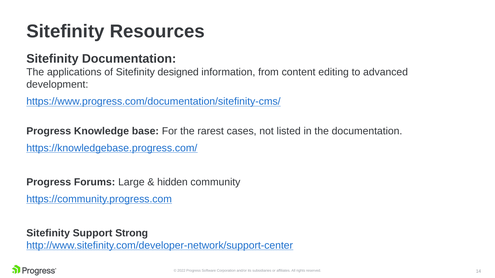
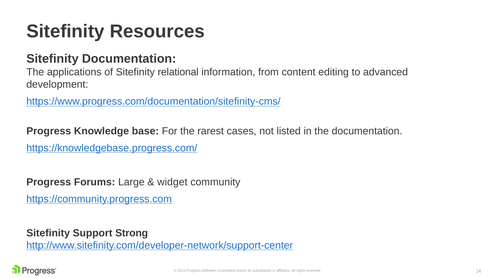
designed: designed -> relational (178, 72)
hidden: hidden -> widget (172, 182)
